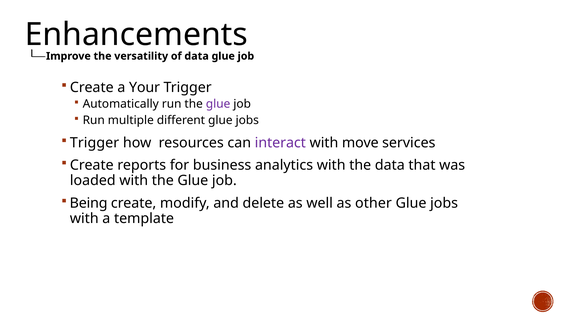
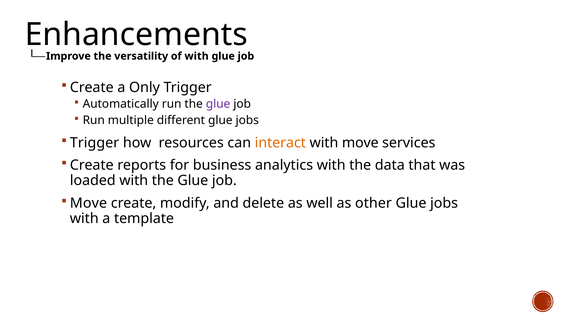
of data: data -> with (197, 56)
Your: Your -> Only (144, 88)
interact colour: purple -> orange (280, 143)
Being: Being -> Move (88, 203)
